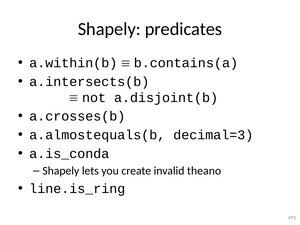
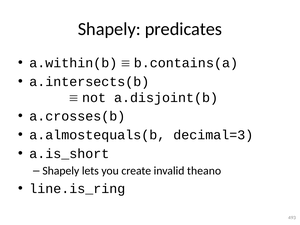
a.is_conda: a.is_conda -> a.is_short (69, 154)
